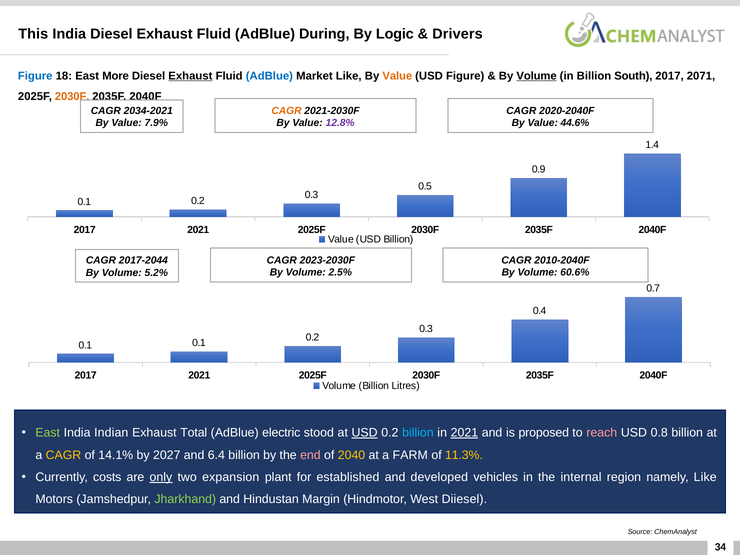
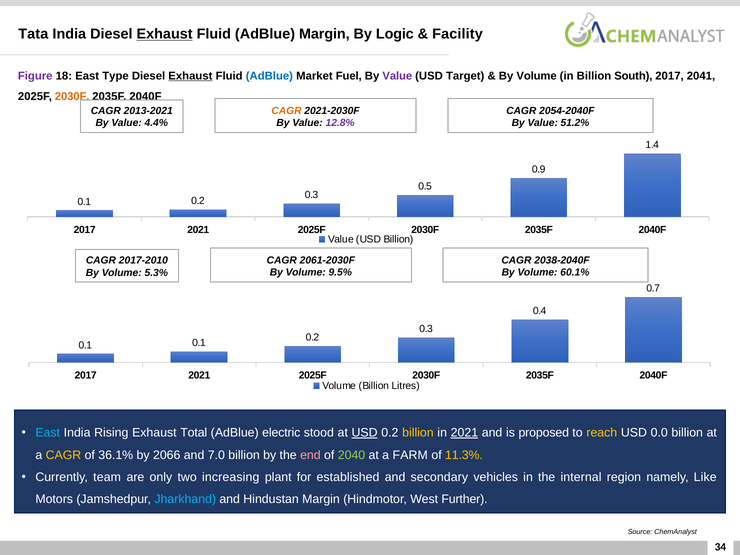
This: This -> Tata (33, 34)
Exhaust underline: none -> present (165, 34)
AdBlue During: During -> Margin (324, 34)
Drivers: Drivers -> Facility (457, 34)
Figure colour: blue -> purple (35, 76)
More: More -> Type (116, 76)
Market Like: Like -> Fuel (349, 76)
Value colour: orange -> purple (397, 76)
USD Figure: Figure -> Target (465, 76)
Volume underline: present -> none (537, 76)
2071: 2071 -> 2041 (701, 76)
2034-2021: 2034-2021 -> 2013-2021 (148, 111)
2020-2040F: 2020-2040F -> 2054-2040F (567, 111)
7.9%: 7.9% -> 4.4% (156, 123)
44.6%: 44.6% -> 51.2% (575, 123)
2023-2030F: 2023-2030F -> 2061-2030F (327, 260)
2010-2040F: 2010-2040F -> 2038-2040F (562, 260)
2017-2044: 2017-2044 -> 2017-2010 (143, 260)
2.5%: 2.5% -> 9.5% (340, 273)
60.6%: 60.6% -> 60.1% (575, 273)
5.2%: 5.2% -> 5.3% (156, 273)
East colour: light green -> light blue (48, 433)
Indian: Indian -> Rising (111, 433)
billion colour: light blue -> yellow (418, 433)
reach colour: pink -> yellow (602, 433)
0.8: 0.8 -> 0.0 (659, 433)
14.1%: 14.1% -> 36.1% (116, 455)
2027: 2027 -> 2066 (167, 455)
6.4: 6.4 -> 7.0 (216, 455)
2040 colour: yellow -> light green (352, 455)
costs: costs -> team (107, 477)
only underline: present -> none (161, 477)
expansion: expansion -> increasing (231, 477)
developed: developed -> secondary (439, 477)
Jharkhand colour: light green -> light blue (185, 499)
Diiesel: Diiesel -> Further (465, 499)
